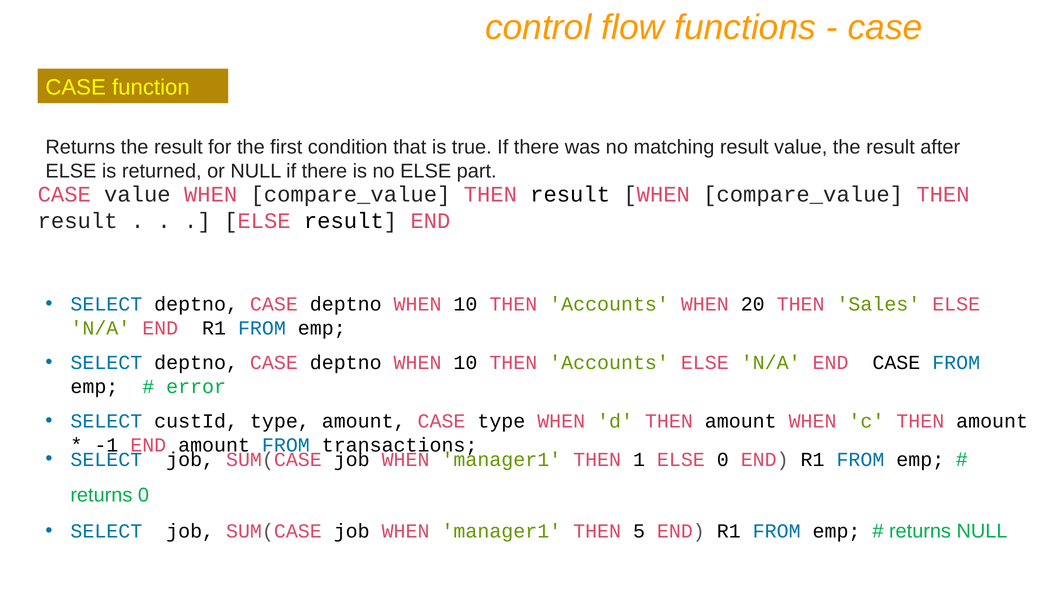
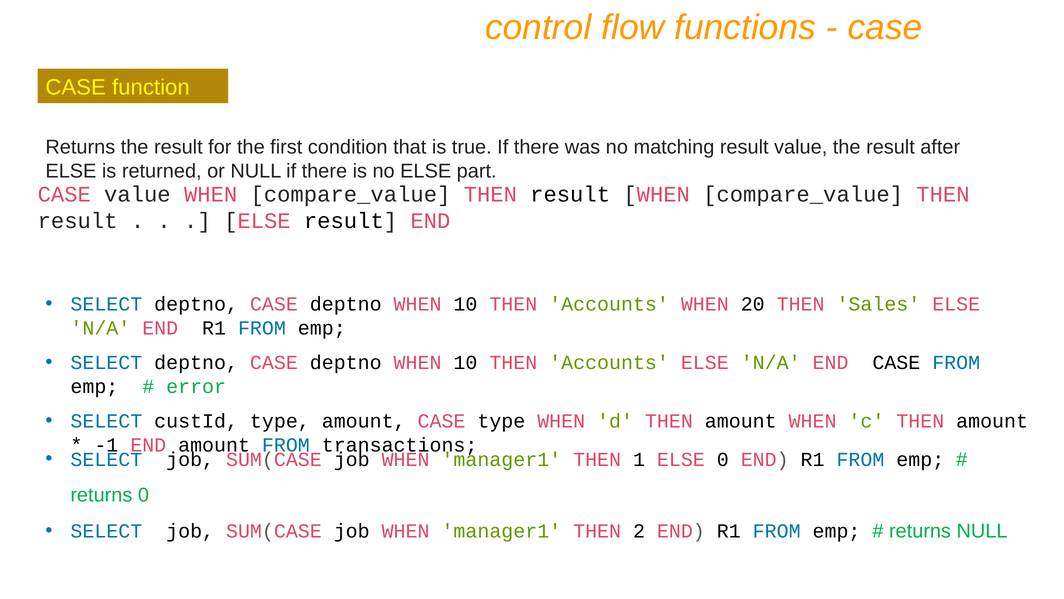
5: 5 -> 2 (639, 531)
